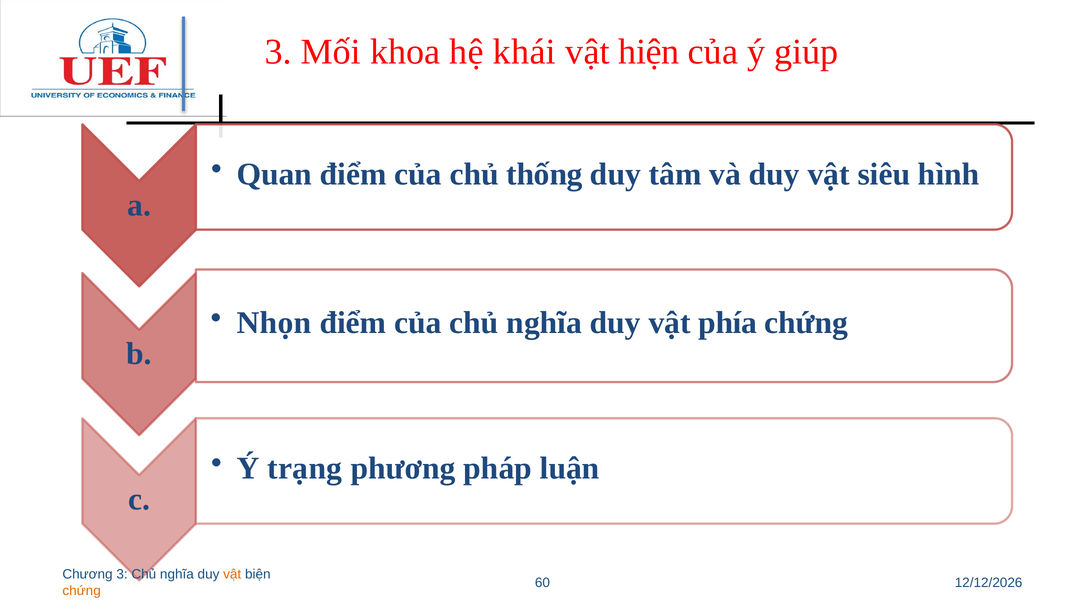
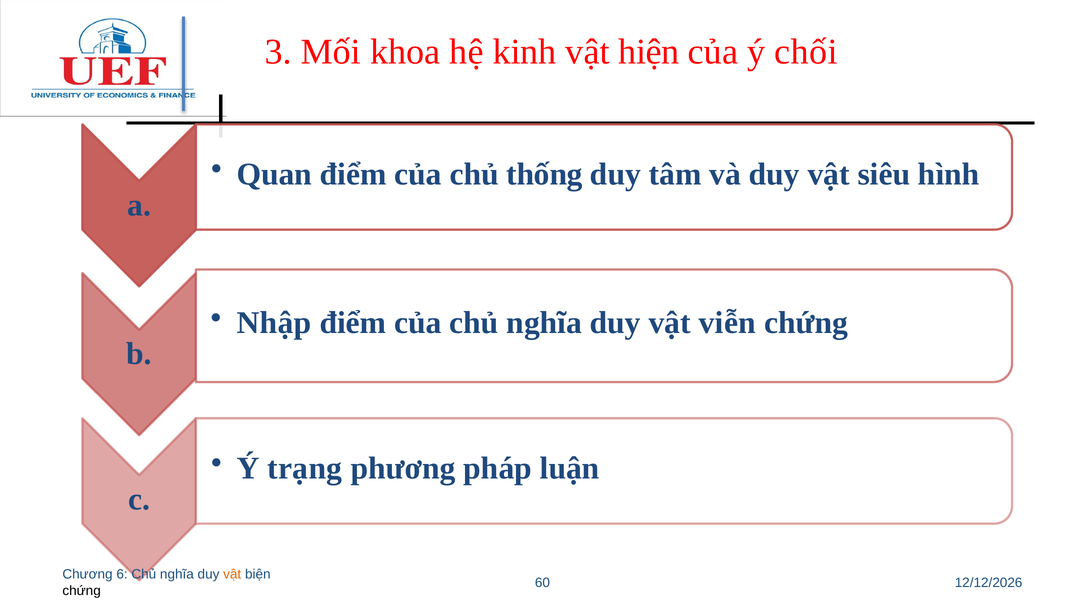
khái: khái -> kinh (525, 52)
giúp: giúp -> chối (806, 52)
Nhọn: Nhọn -> Nhập (274, 323)
phía: phía -> viễn (727, 323)
Chương 3: 3 -> 6 (122, 575)
chứng colour: orange -> black (82, 591)
